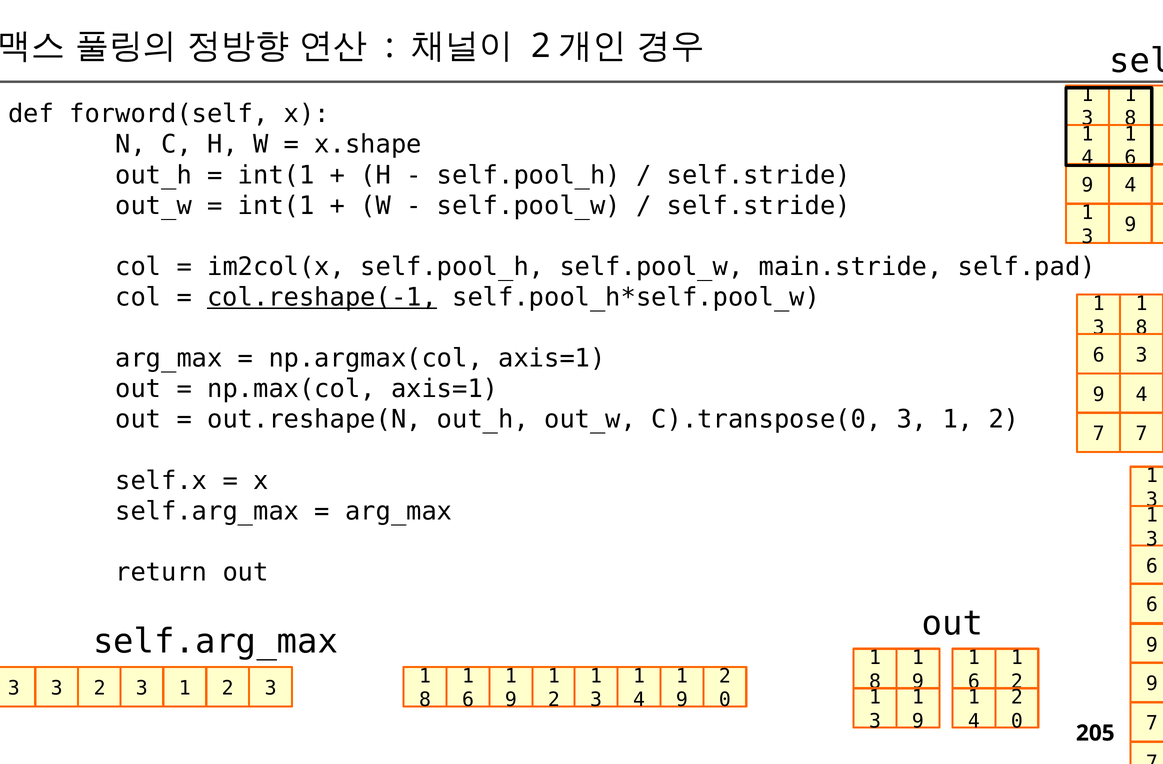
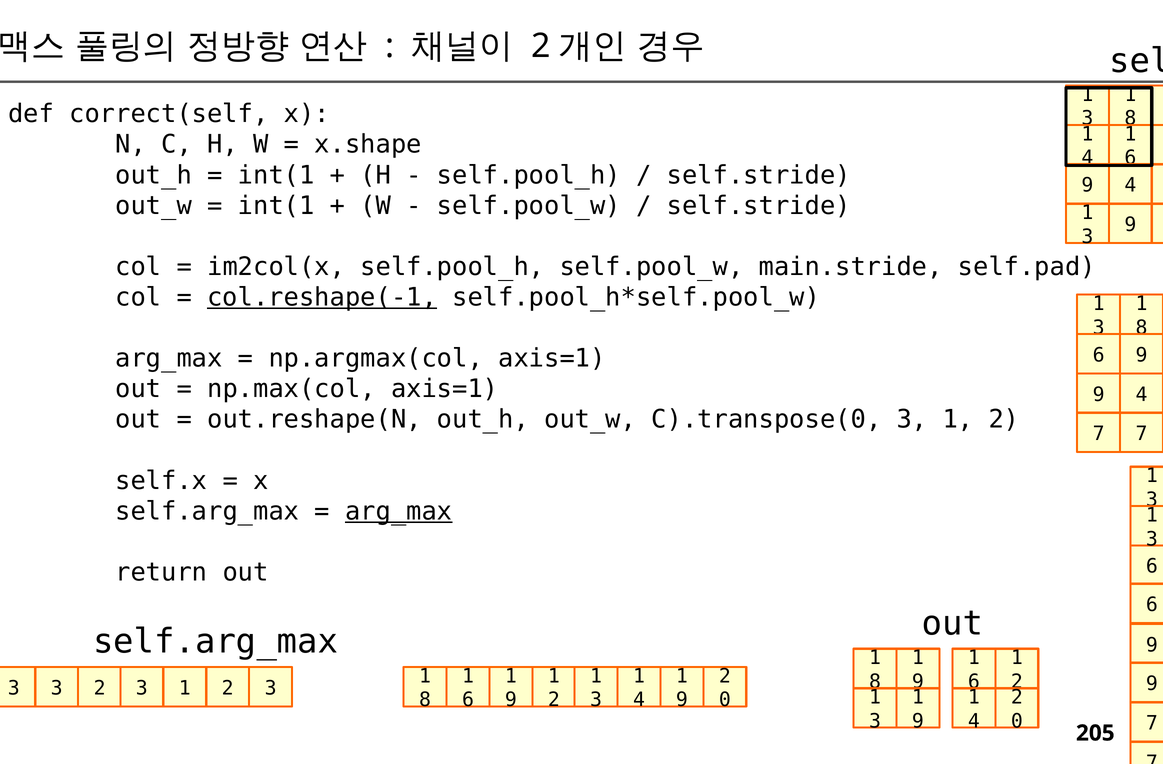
forword(self: forword(self -> correct(self (169, 114)
3: 3 -> 9 (1142, 355)
arg_max underline: none -> present (399, 511)
